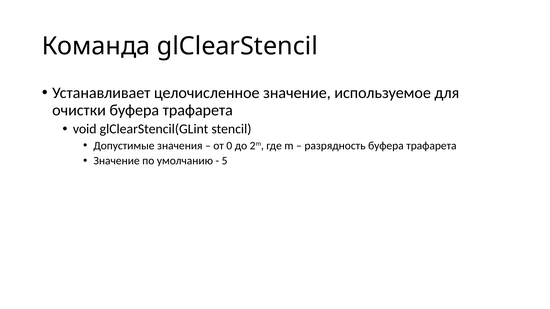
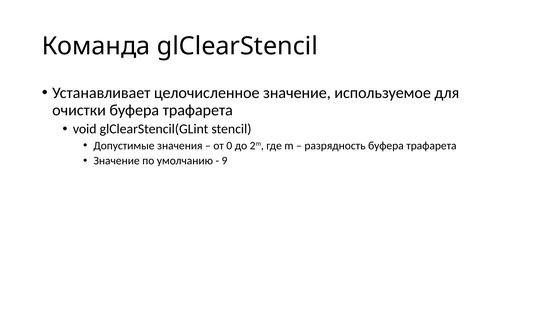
5: 5 -> 9 (225, 161)
